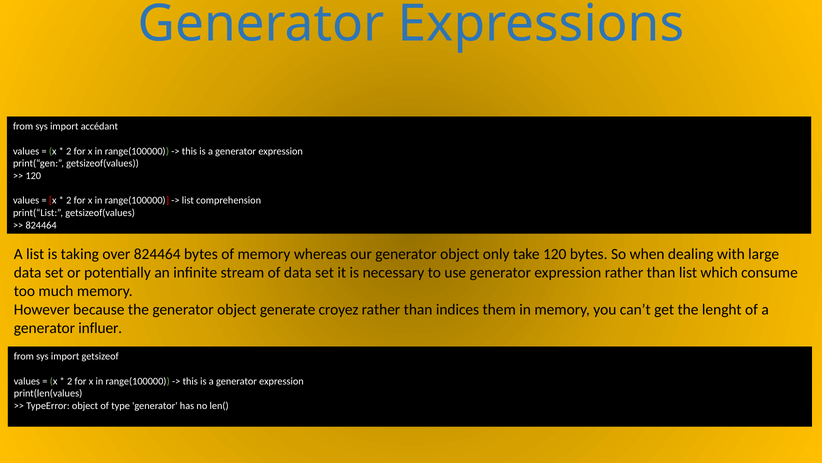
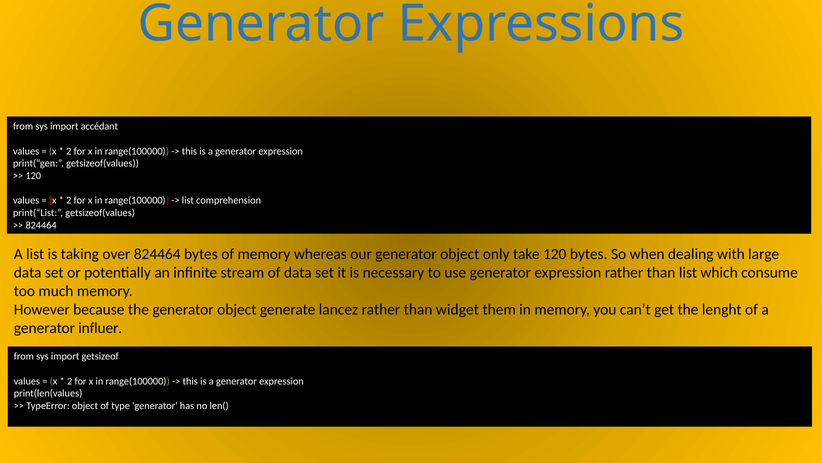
croyez: croyez -> lancez (338, 309)
indices: indices -> widget (457, 309)
